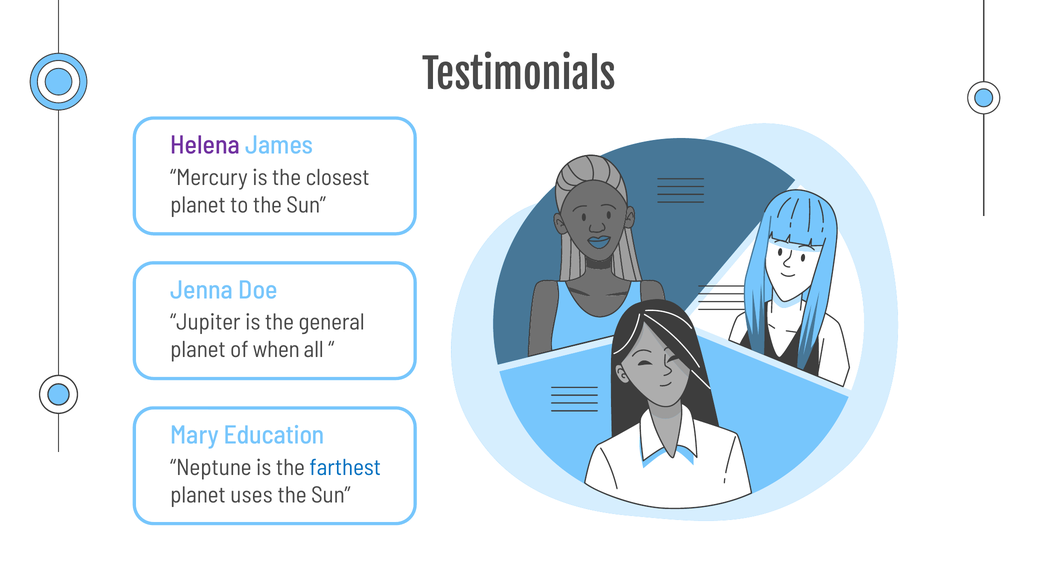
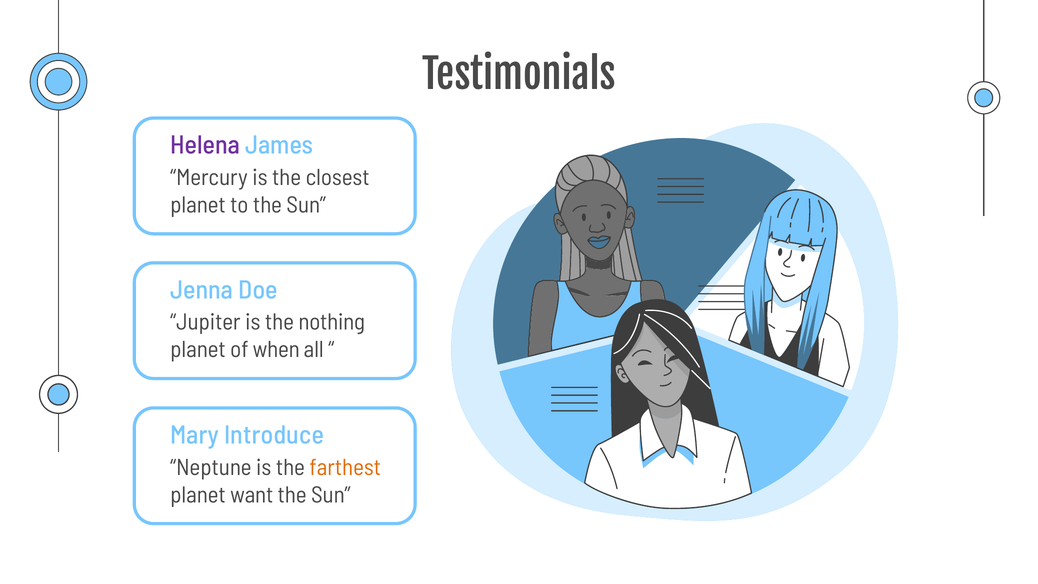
general: general -> nothing (332, 322)
Education: Education -> Introduce (274, 435)
farthest colour: blue -> orange (345, 467)
uses: uses -> want (252, 495)
